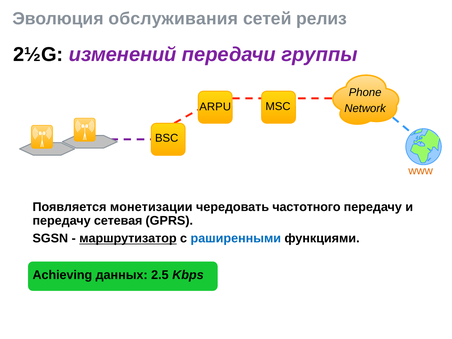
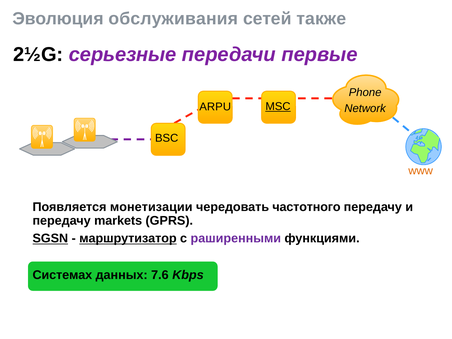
релиз: релиз -> также (321, 19)
изменений: изменений -> серьезные (123, 54)
группы: группы -> первые (320, 54)
MSC underline: none -> present (278, 107)
сетевая: сетевая -> markets (118, 221)
SGSN underline: none -> present (50, 239)
раширенными colour: blue -> purple (236, 239)
Achieving: Achieving -> Системах (62, 275)
2.5: 2.5 -> 7.6 (160, 275)
